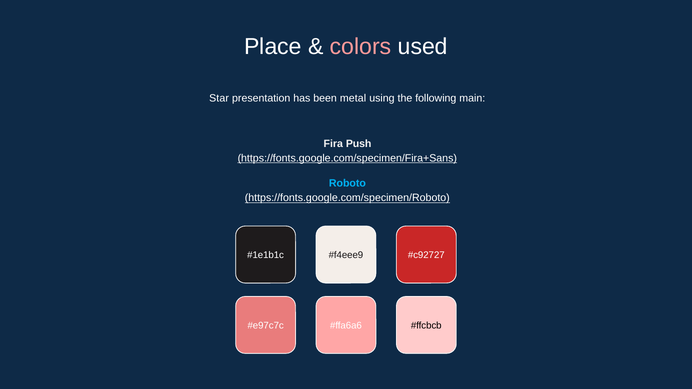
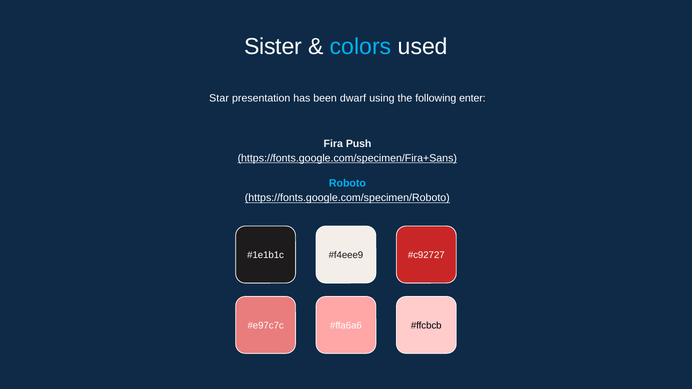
Place: Place -> Sister (273, 47)
colors colour: pink -> light blue (361, 47)
metal: metal -> dwarf (353, 98)
main: main -> enter (472, 98)
